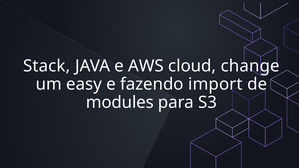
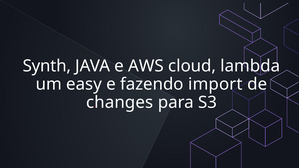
Stack: Stack -> Synth (47, 66)
change: change -> lambda (250, 66)
modules: modules -> changes (120, 102)
